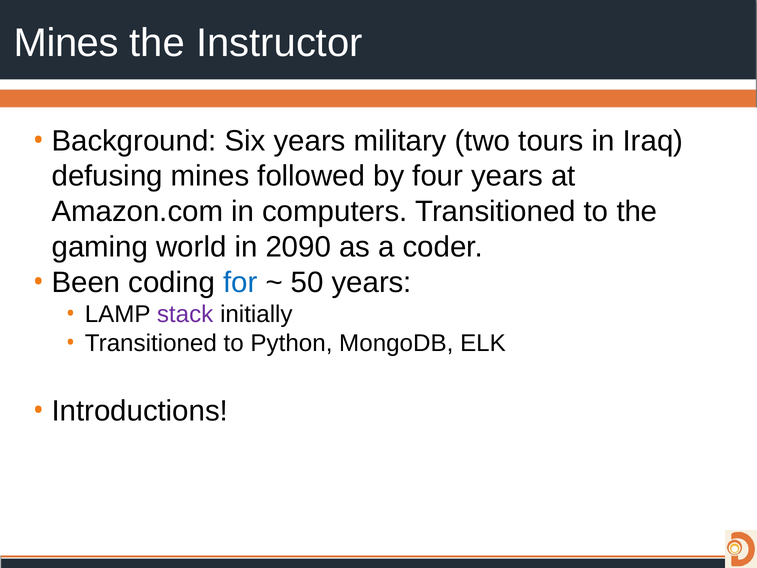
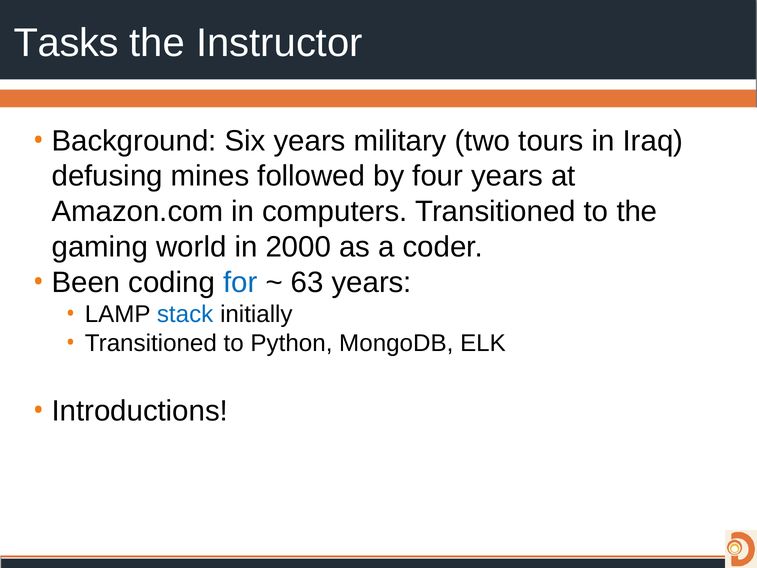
Mines: Mines -> Tasks (66, 43)
2090: 2090 -> 2000 (298, 247)
50: 50 -> 63 (307, 282)
stack colour: purple -> blue (185, 314)
